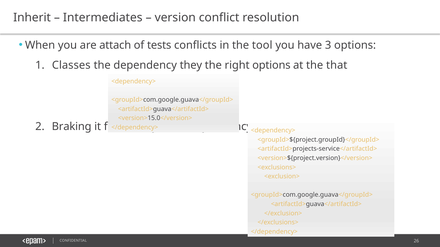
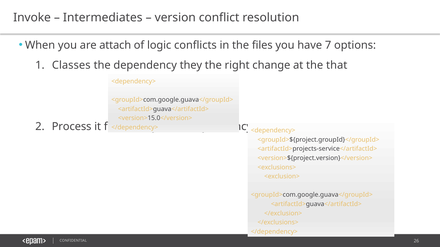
Inherit: Inherit -> Invoke (32, 18)
tests: tests -> logic (159, 45)
tool: tool -> files (262, 45)
3: 3 -> 7 (328, 45)
right options: options -> change (271, 65)
Braking: Braking -> Process (72, 127)
